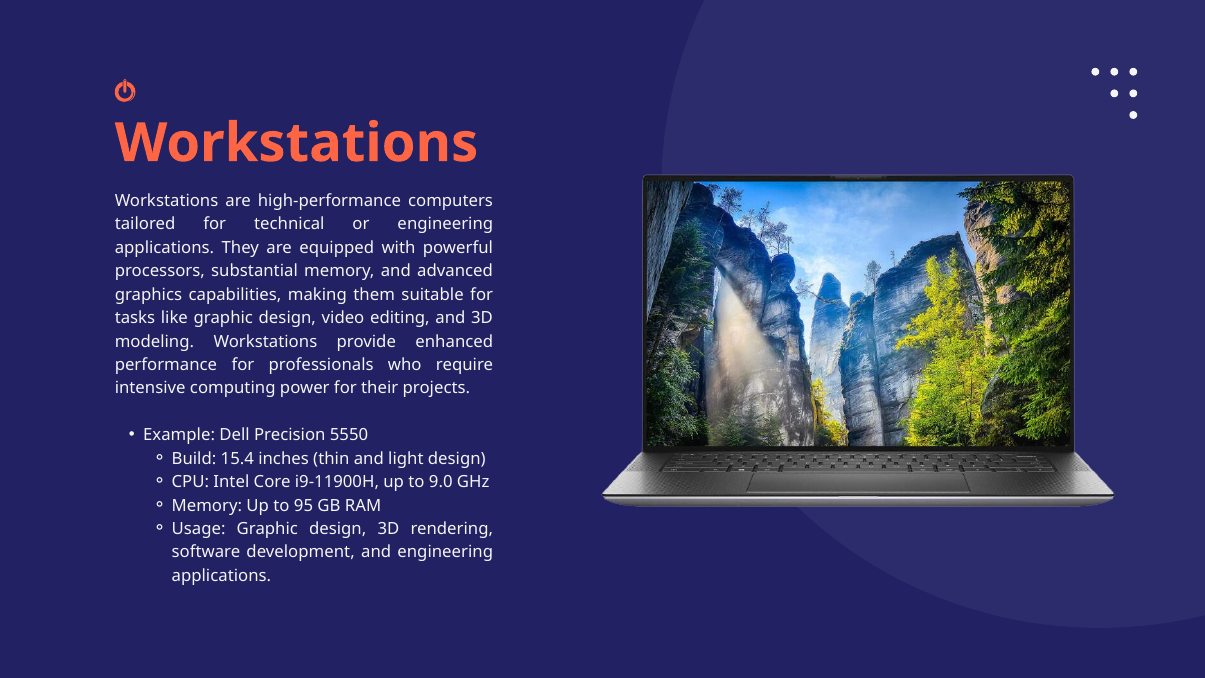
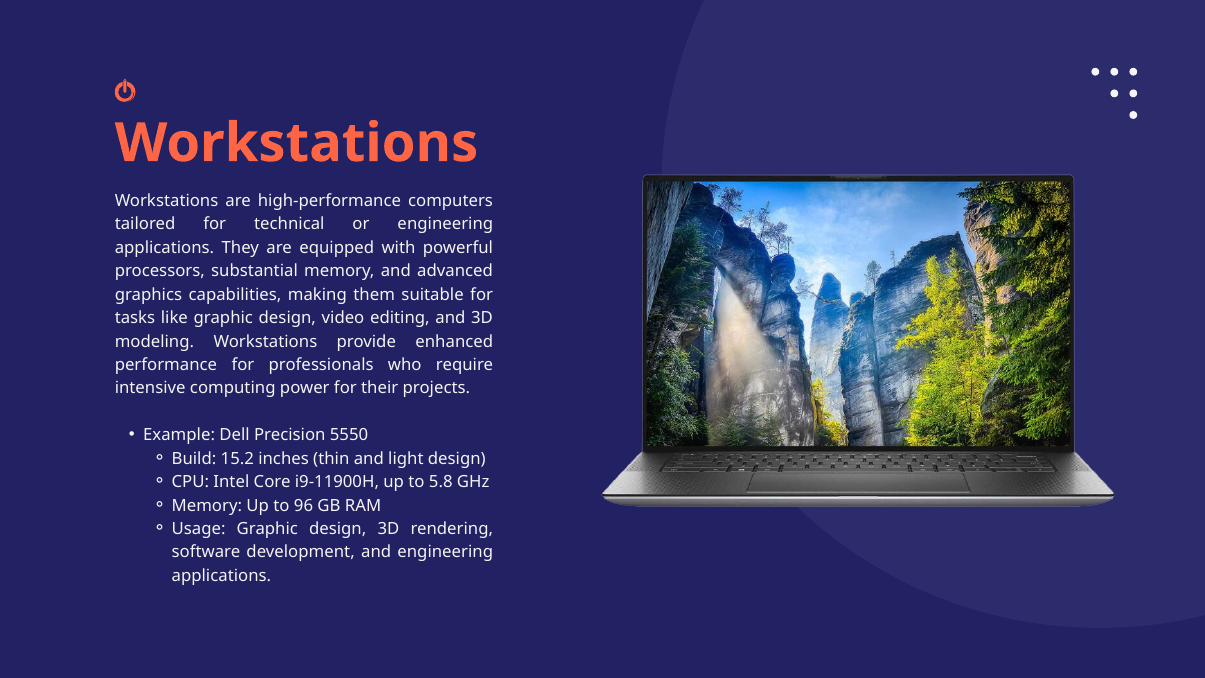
15.4: 15.4 -> 15.2 (237, 459)
9.0: 9.0 -> 5.8 (441, 482)
95: 95 -> 96 (304, 505)
